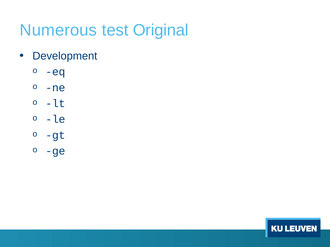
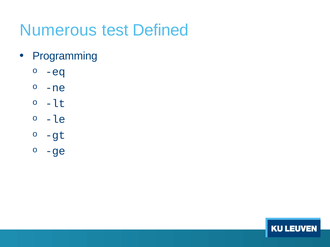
Original: Original -> Defined (161, 30)
Development: Development -> Programming (65, 56)
